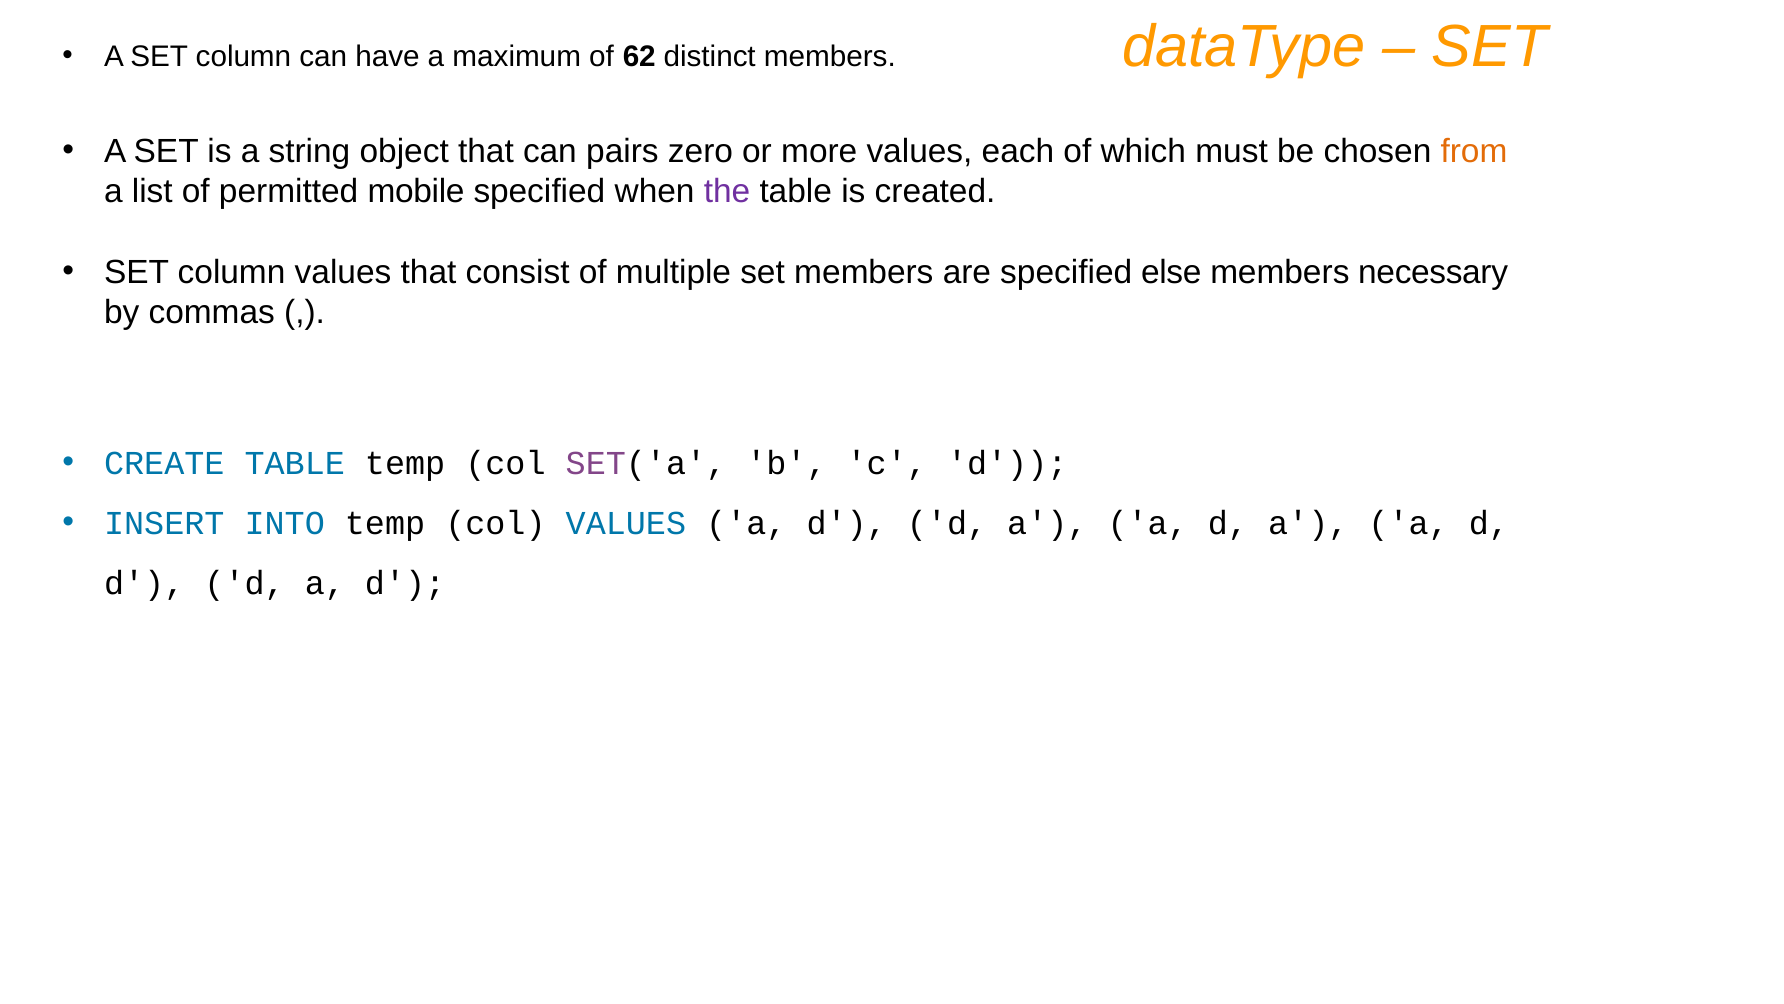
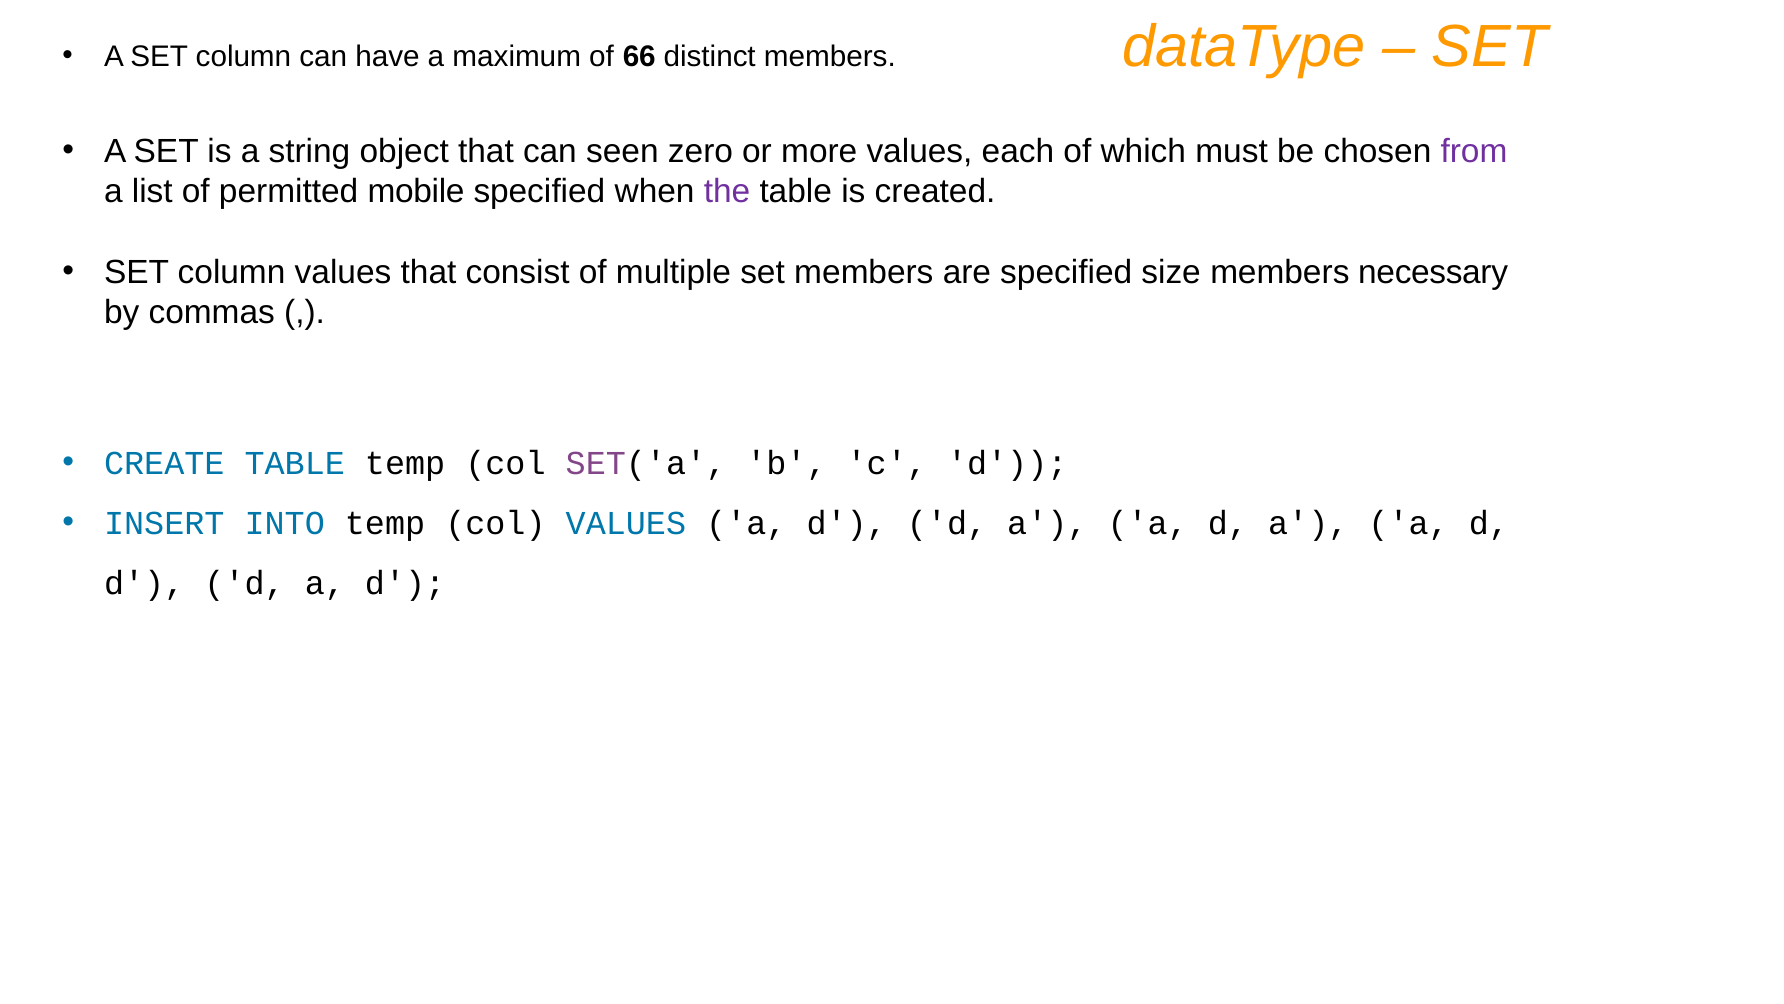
62: 62 -> 66 (639, 56)
pairs: pairs -> seen (622, 152)
from colour: orange -> purple (1474, 152)
else: else -> size (1171, 272)
